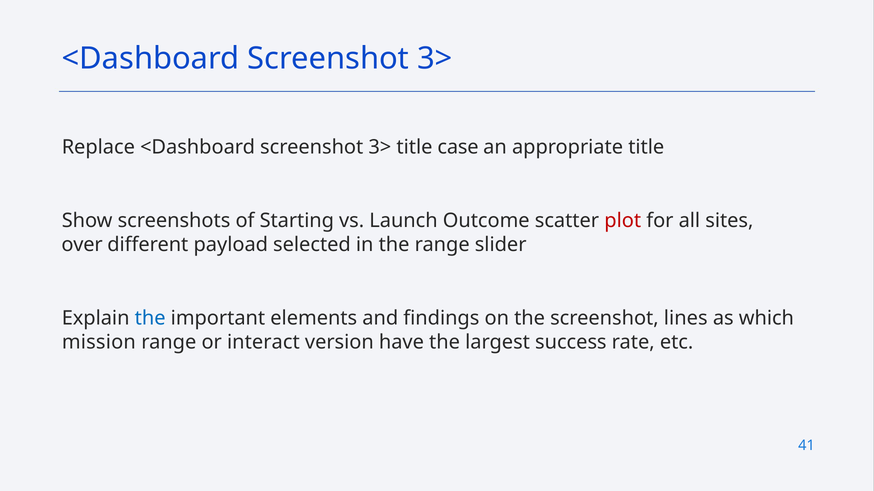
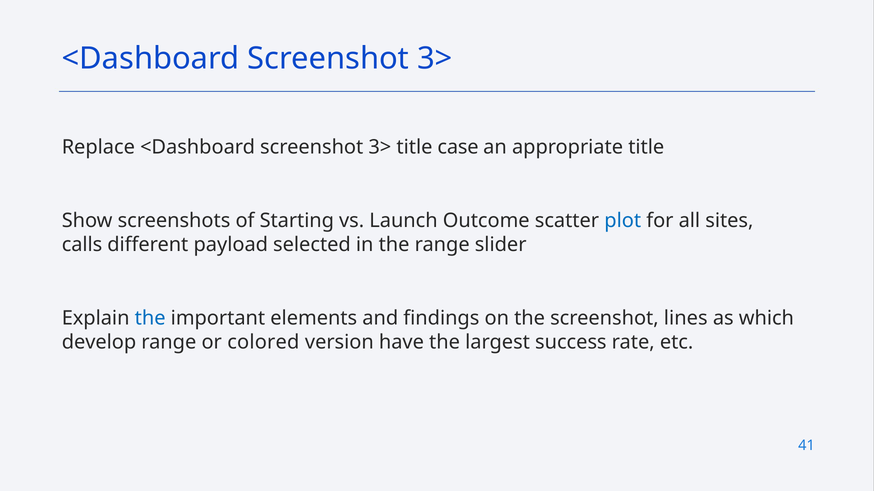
plot colour: red -> blue (623, 221)
over: over -> calls (82, 245)
mission: mission -> develop (99, 343)
interact: interact -> colored (263, 343)
